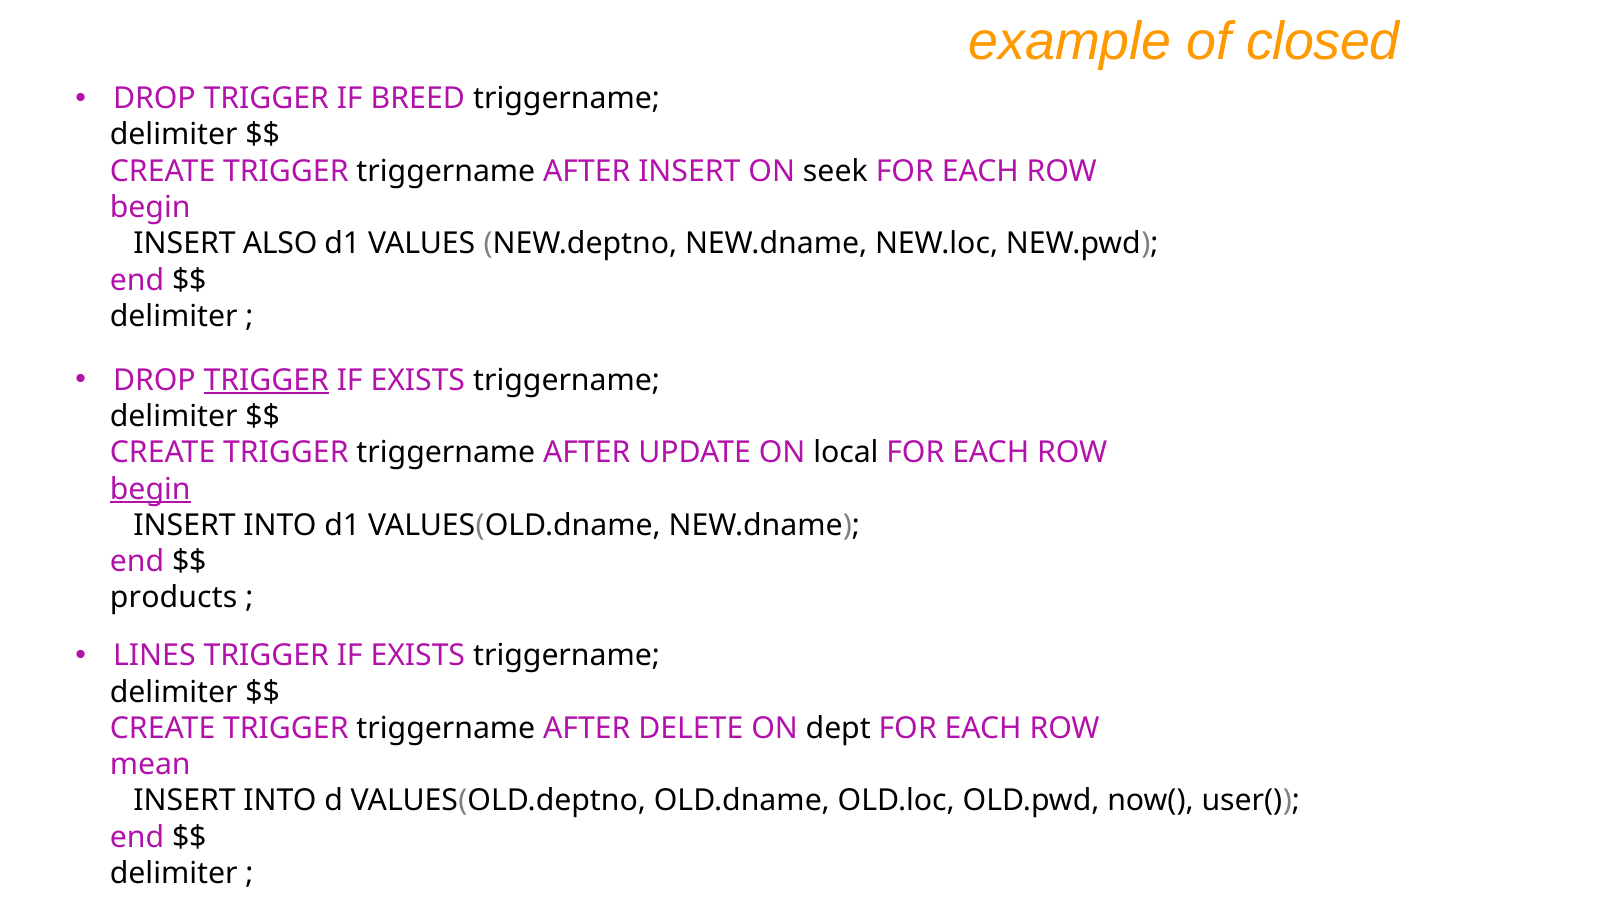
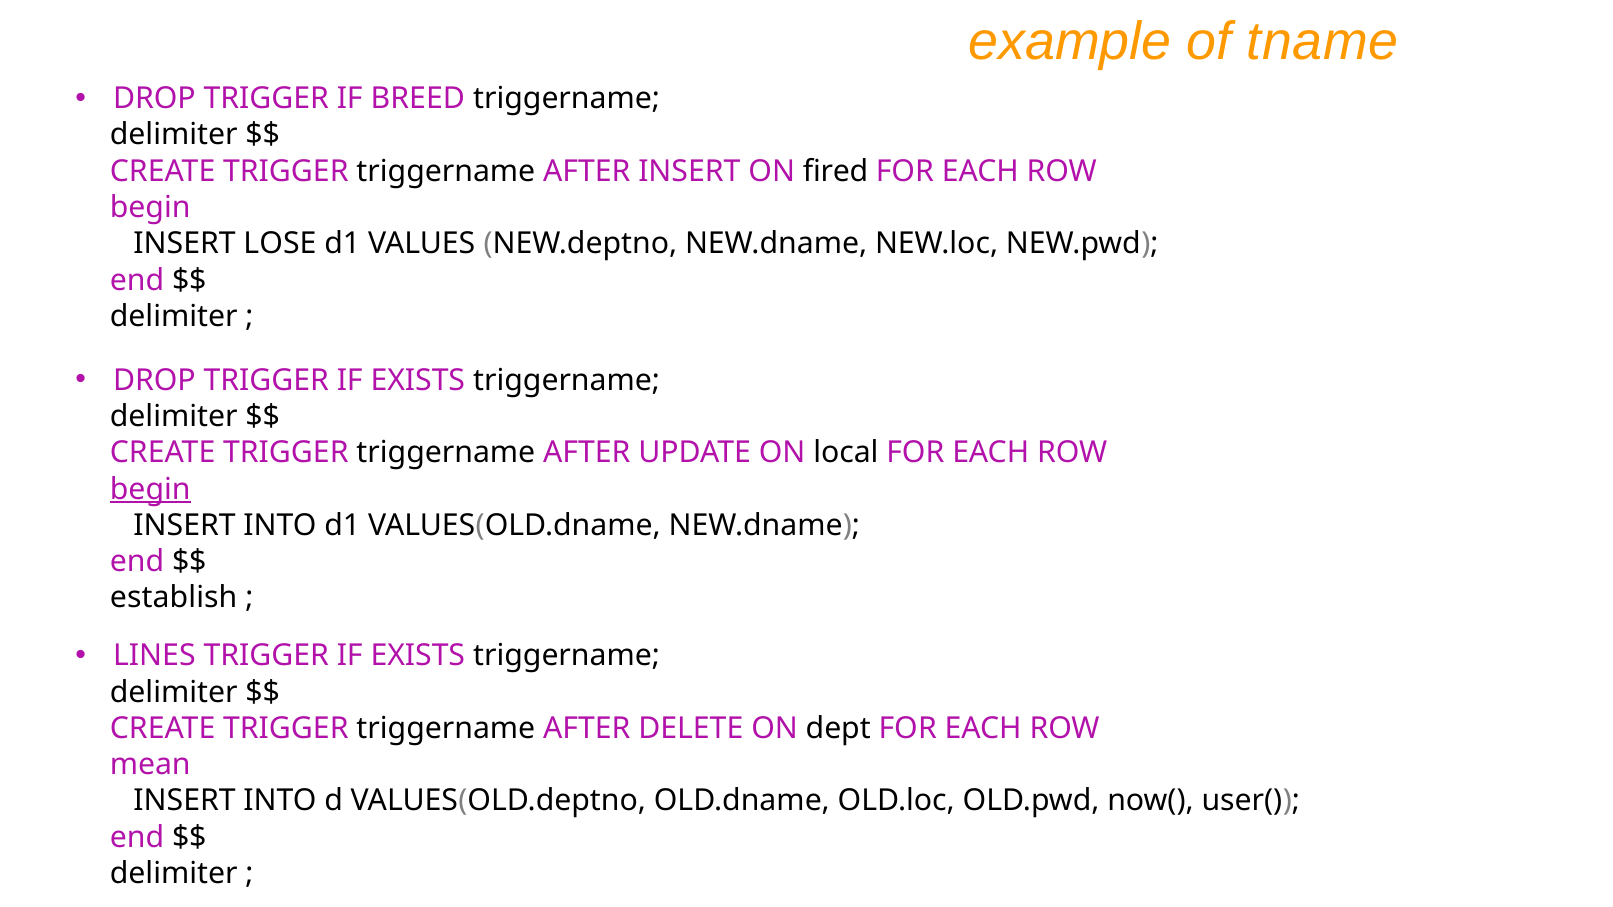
closed: closed -> tname (1323, 42)
seek: seek -> fired (836, 171)
ALSO: ALSO -> LOSE (280, 244)
TRIGGER underline: present -> none (266, 380)
products: products -> establish (174, 598)
